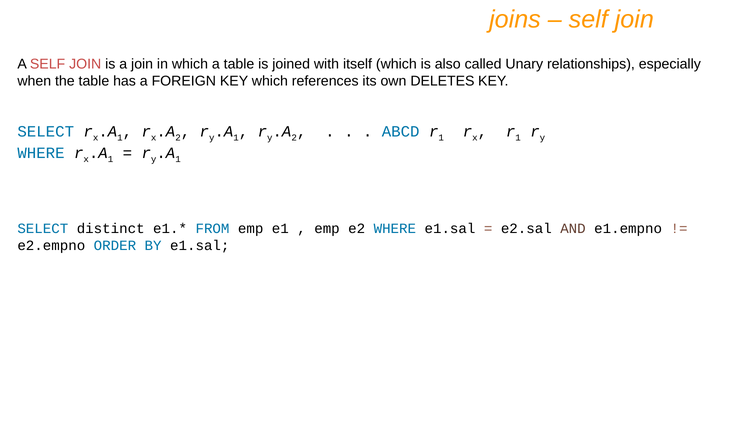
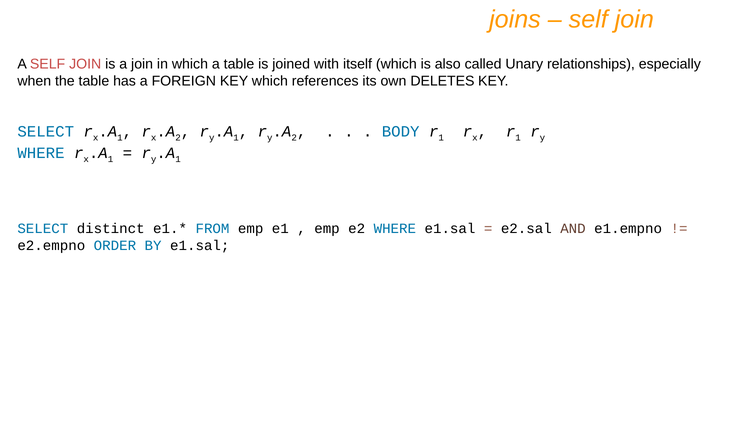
ABCD: ABCD -> BODY (401, 132)
